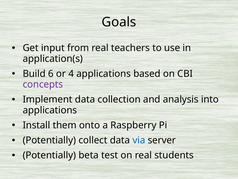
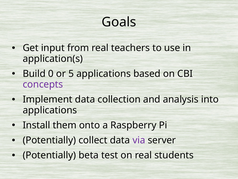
6: 6 -> 0 (51, 74)
4: 4 -> 5 (71, 74)
via colour: blue -> purple (139, 140)
